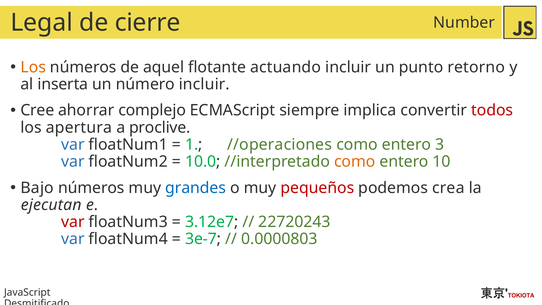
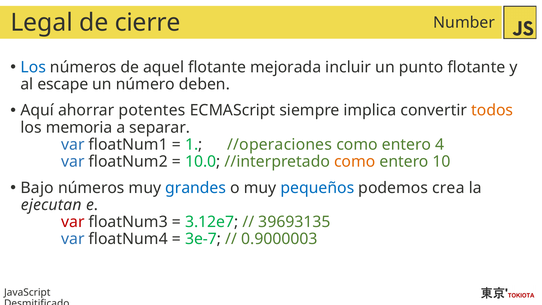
Los colour: orange -> blue (33, 67)
actuando: actuando -> mejorada (286, 67)
punto retorno: retorno -> flotante (476, 67)
inserta: inserta -> escape (63, 84)
número incluir: incluir -> deben (204, 84)
Cree: Cree -> Aquí (37, 110)
complejo: complejo -> potentes (152, 110)
todos colour: red -> orange (492, 110)
apertura: apertura -> memoria (79, 127)
proclive: proclive -> separar (160, 127)
3: 3 -> 4 (440, 145)
pequeños colour: red -> blue (317, 188)
22720243: 22720243 -> 39693135 (294, 222)
0.0000803: 0.0000803 -> 0.9000003 (279, 239)
